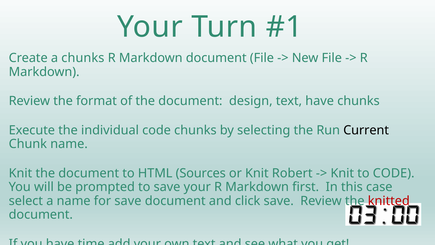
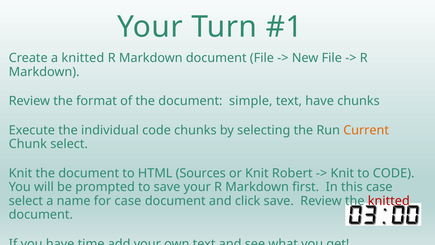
a chunks: chunks -> knitted (83, 58)
design: design -> simple (251, 101)
Current colour: black -> orange (366, 130)
Chunk name: name -> select (69, 144)
for save: save -> case (128, 201)
